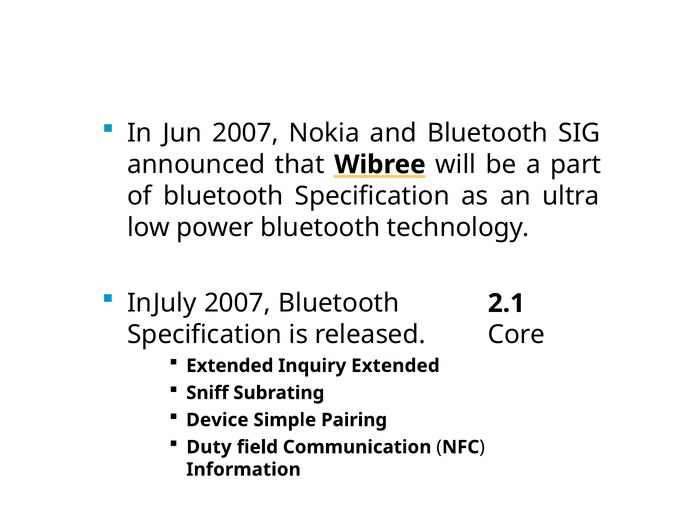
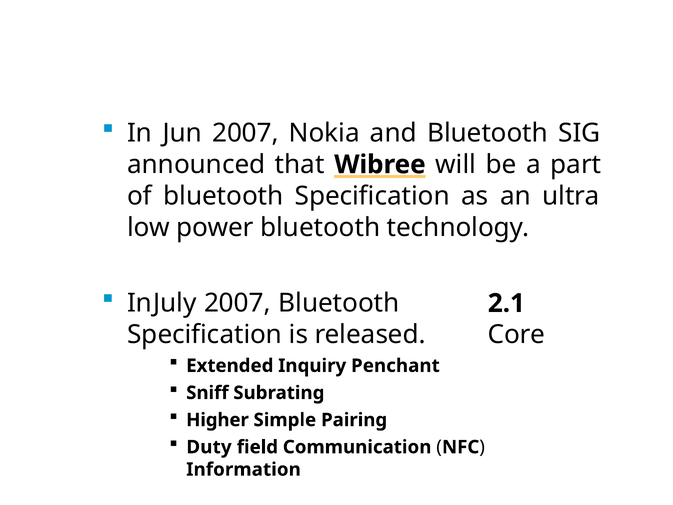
Inquiry Extended: Extended -> Penchant (395, 366)
Device: Device -> Higher (217, 420)
